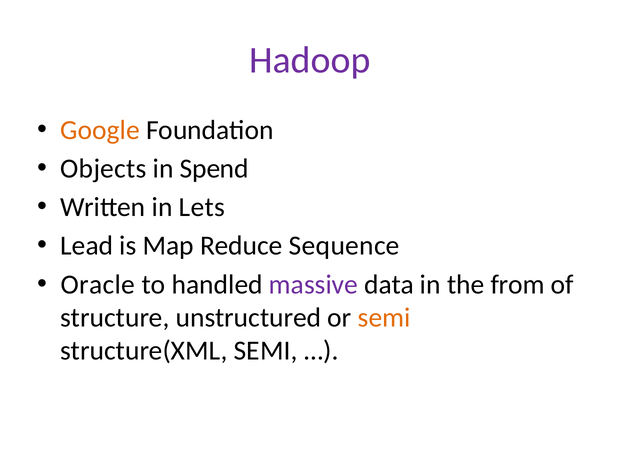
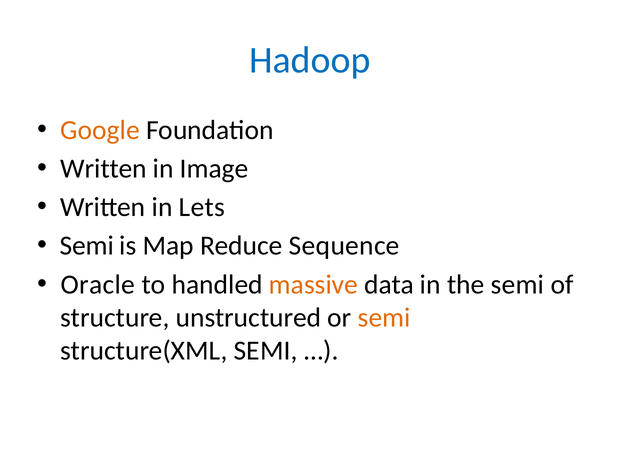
Hadoop colour: purple -> blue (310, 60)
Objects: Objects -> Written (104, 169)
Spend: Spend -> Image (214, 169)
Lead: Lead -> Semi (87, 246)
massive colour: purple -> orange (313, 284)
the from: from -> semi (518, 284)
